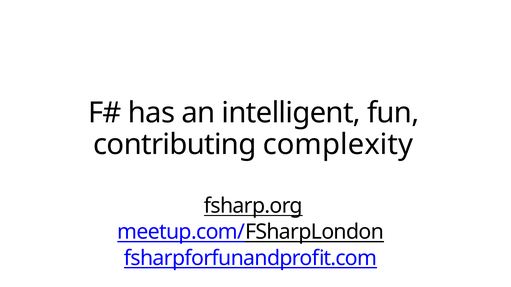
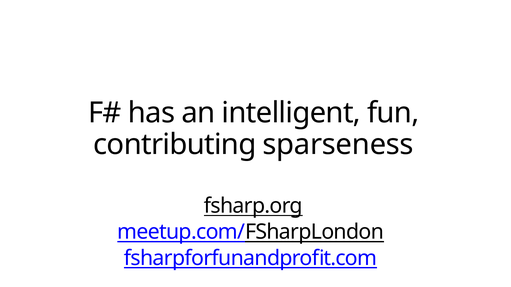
complexity: complexity -> sparseness (338, 145)
